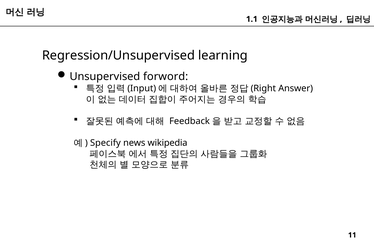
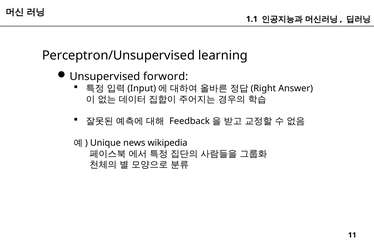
Regression/Unsupervised: Regression/Unsupervised -> Perceptron/Unsupervised (118, 56)
Specify: Specify -> Unique (105, 143)
